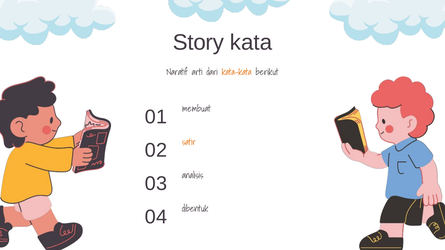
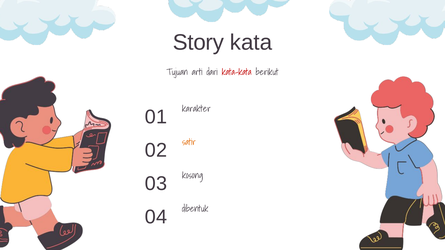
Naratif: Naratif -> Tujuan (177, 72)
kata-kata colour: orange -> red (237, 72)
membuat: membuat -> karakter (196, 109)
analisis: analisis -> kosong (193, 176)
